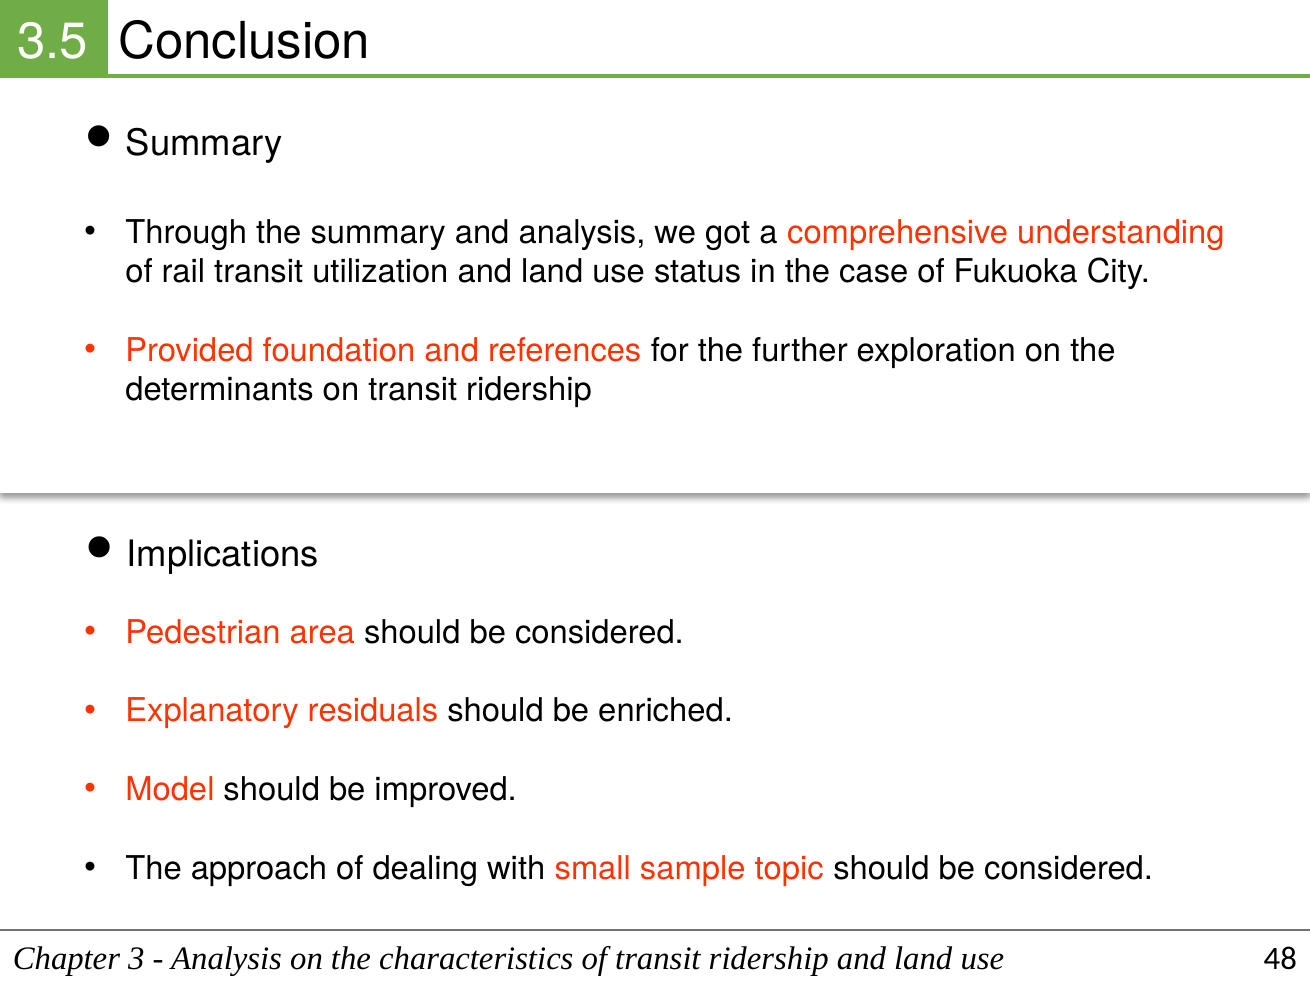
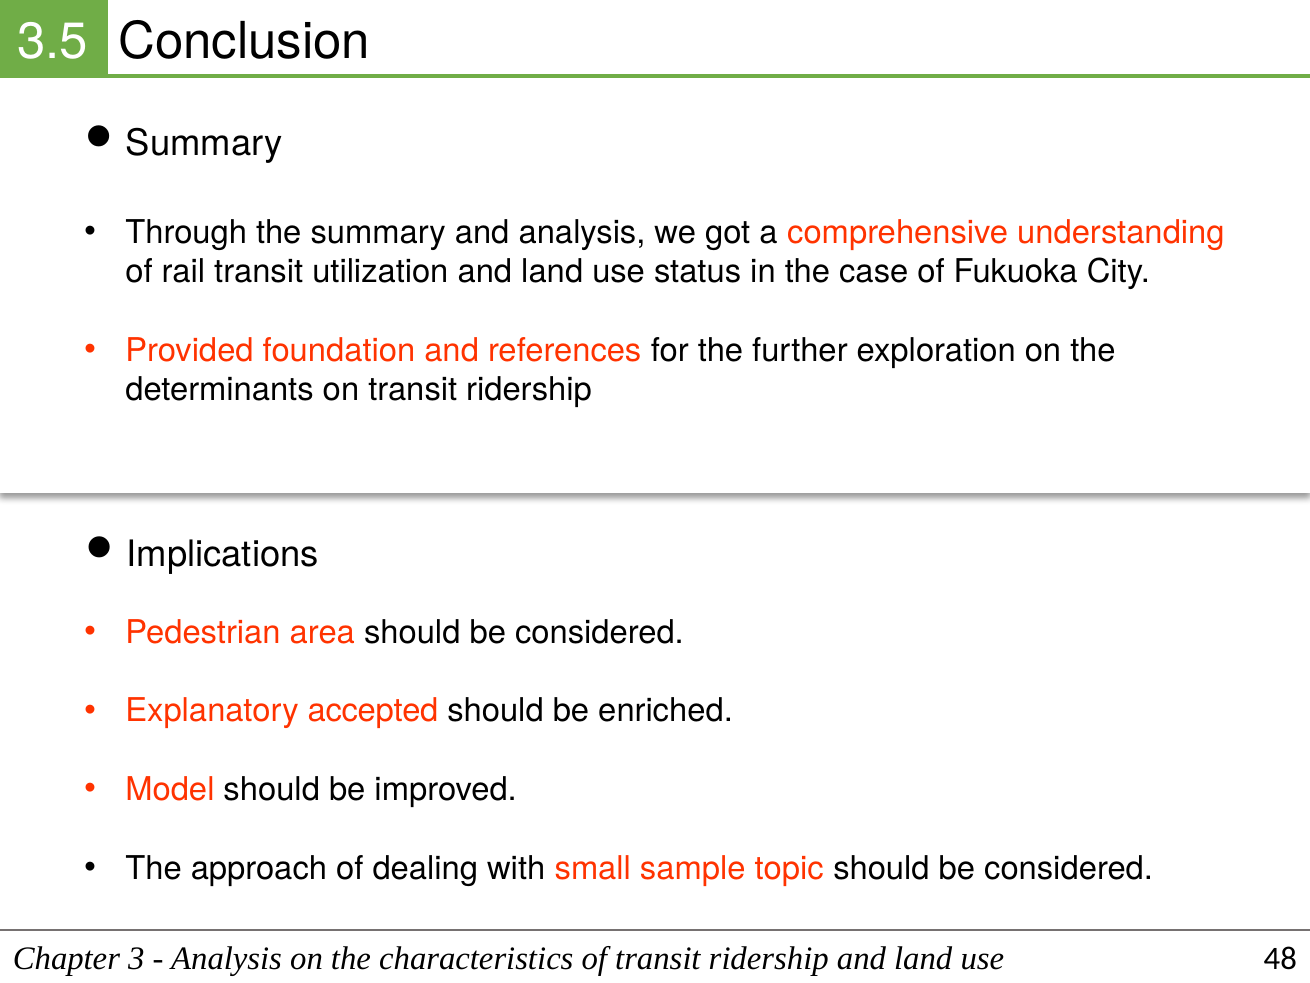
residuals: residuals -> accepted (373, 711)
